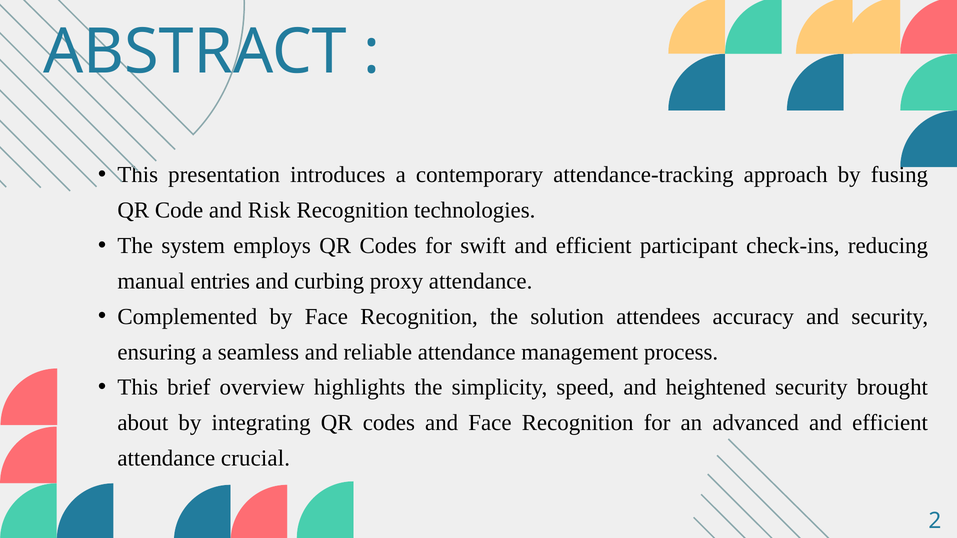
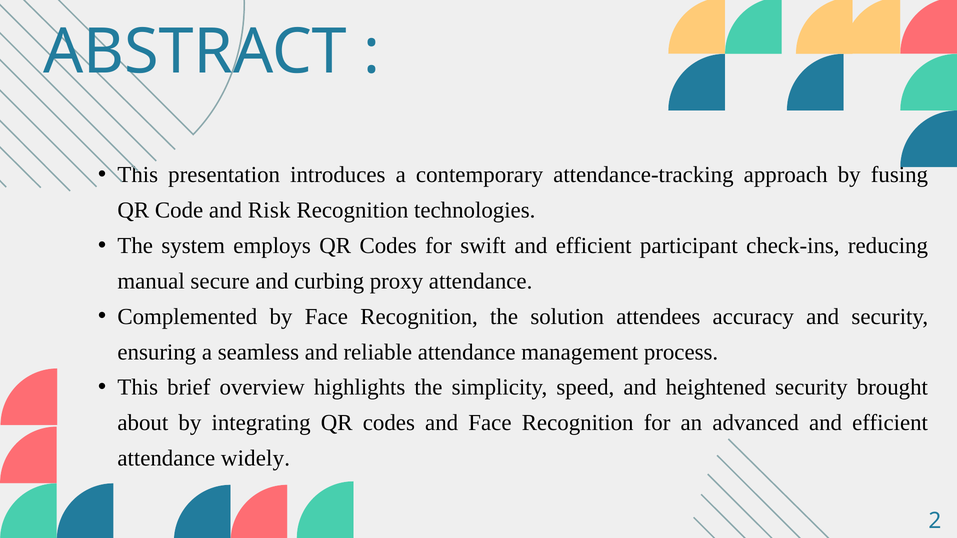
entries: entries -> secure (220, 281)
crucial: crucial -> widely (255, 459)
